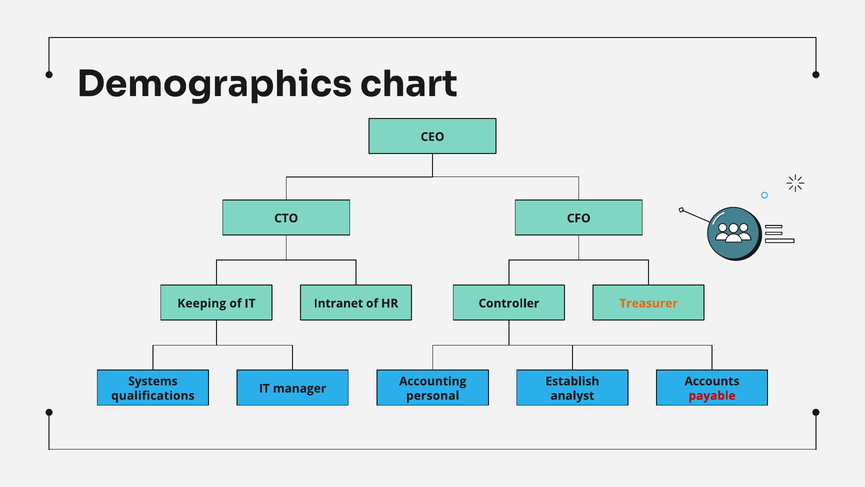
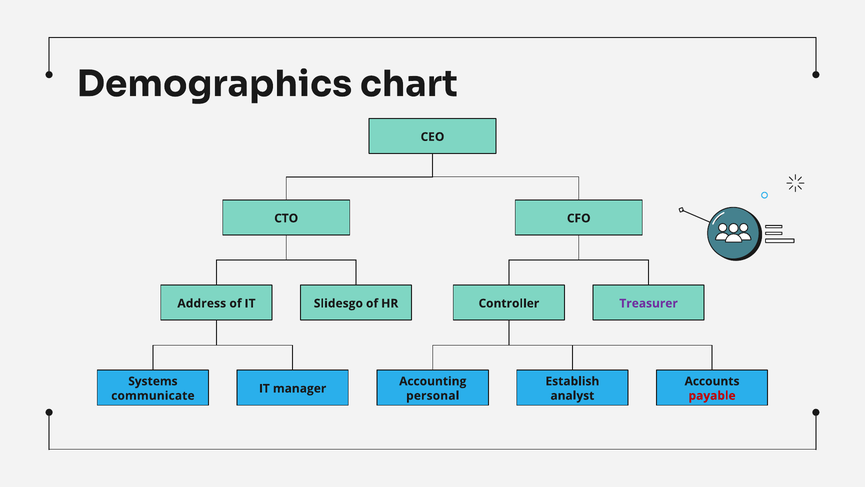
Keeping: Keeping -> Address (202, 303)
Intranet: Intranet -> Slidesgo (338, 303)
Treasurer colour: orange -> purple (649, 303)
qualifications: qualifications -> communicate (153, 395)
